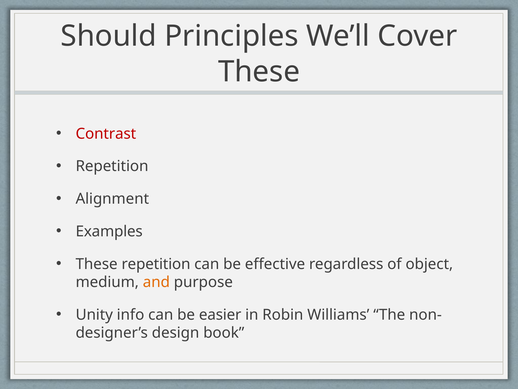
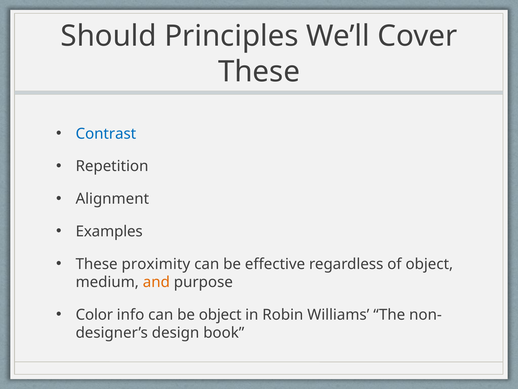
Contrast colour: red -> blue (106, 134)
These repetition: repetition -> proximity (156, 264)
Unity: Unity -> Color (94, 314)
be easier: easier -> object (220, 314)
